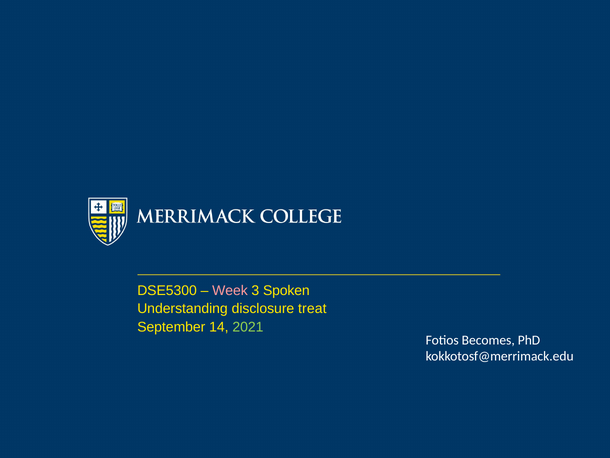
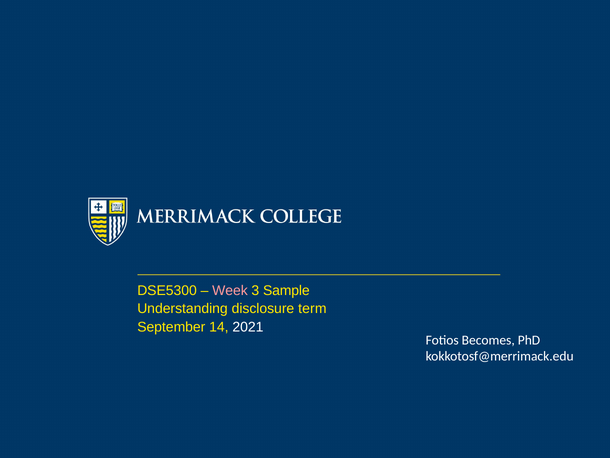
Spoken: Spoken -> Sample (286, 290)
treat: treat -> term (312, 309)
2021 colour: light green -> white (248, 327)
